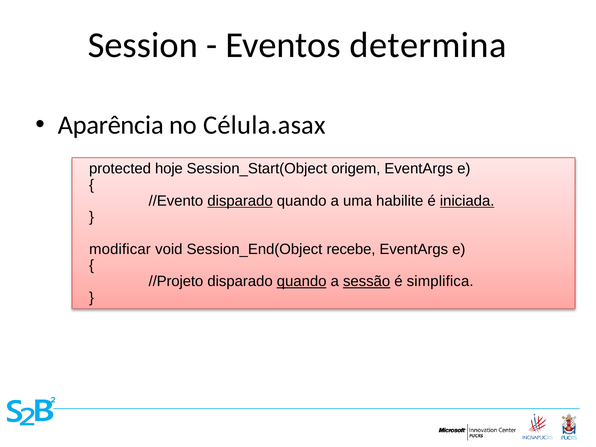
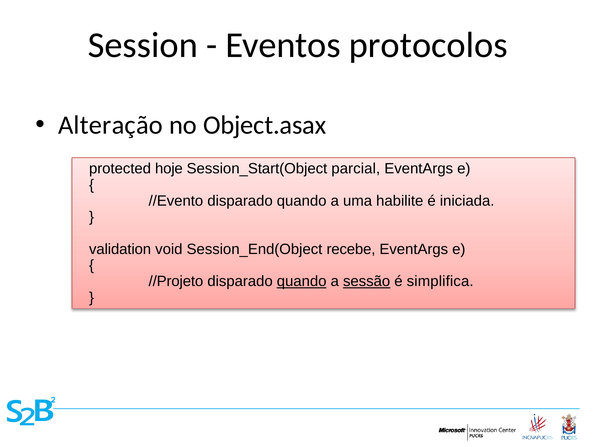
determina: determina -> protocolos (428, 45)
Aparência: Aparência -> Alteração (110, 125)
Célula.asax: Célula.asax -> Object.asax (265, 125)
origem: origem -> parcial (356, 169)
disparado underline: present -> none (240, 201)
iniciada underline: present -> none (467, 201)
modificar: modificar -> validation (120, 249)
